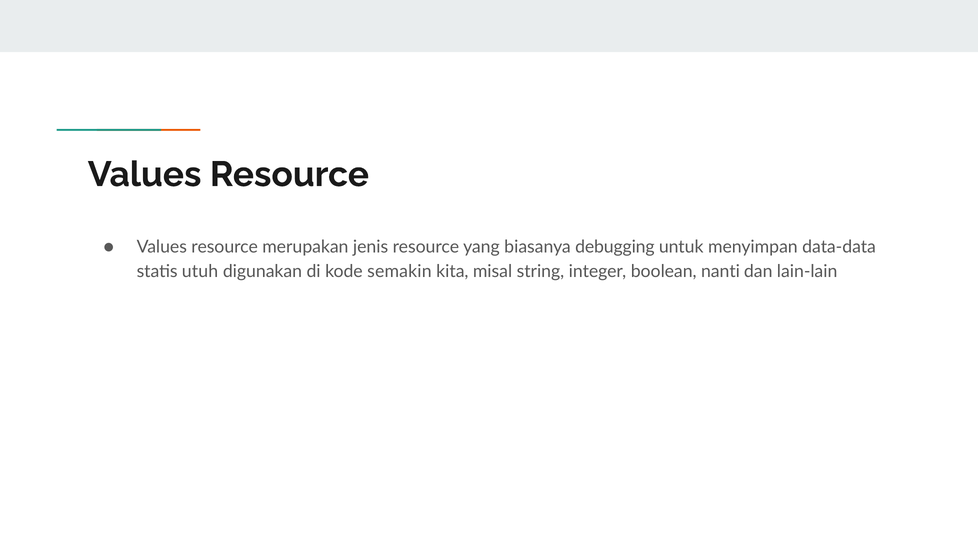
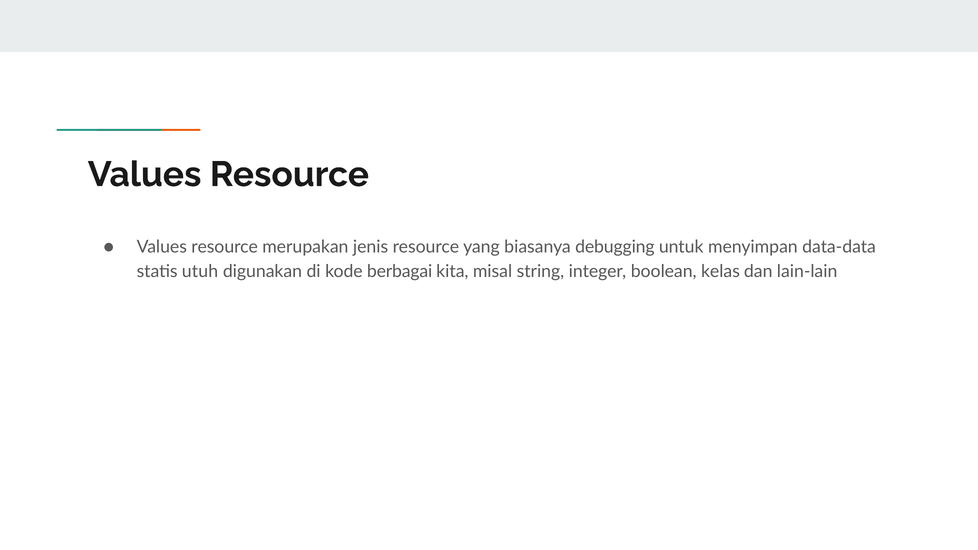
semakin: semakin -> berbagai (400, 272)
nanti: nanti -> kelas (720, 272)
